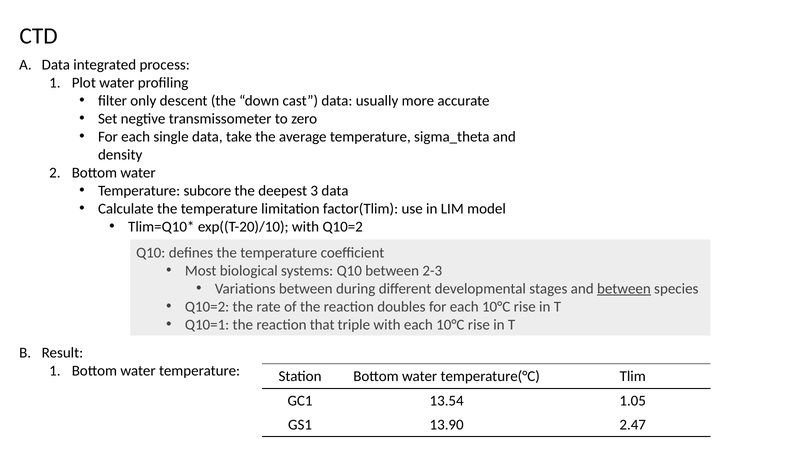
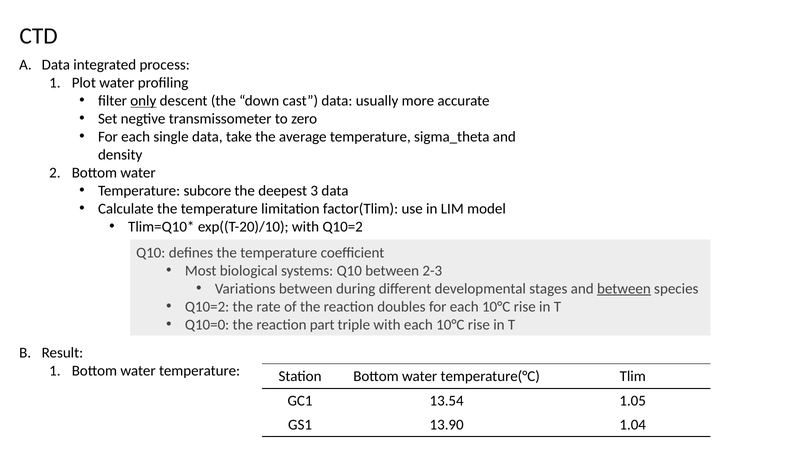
only underline: none -> present (143, 101)
Q10=1: Q10=1 -> Q10=0 (207, 325)
that: that -> part (322, 325)
2.47: 2.47 -> 1.04 (633, 425)
